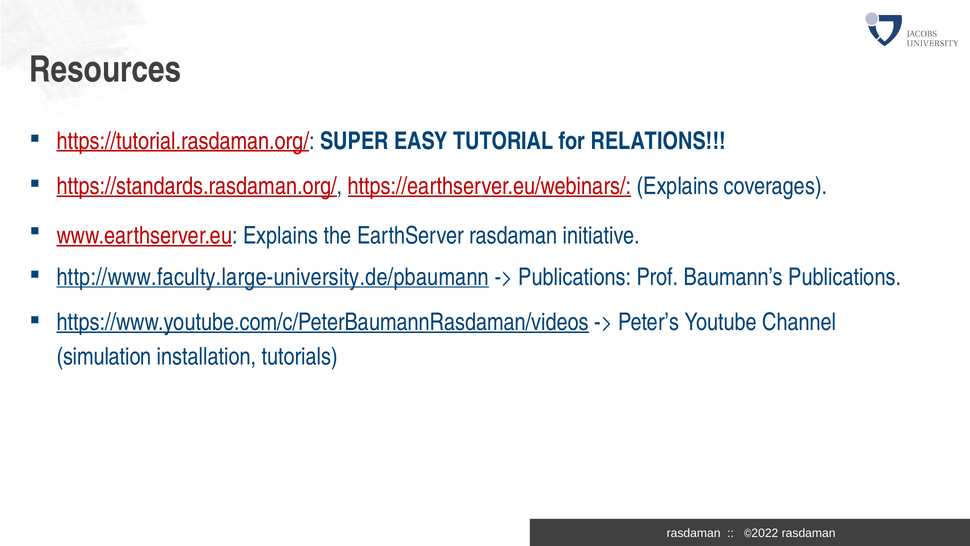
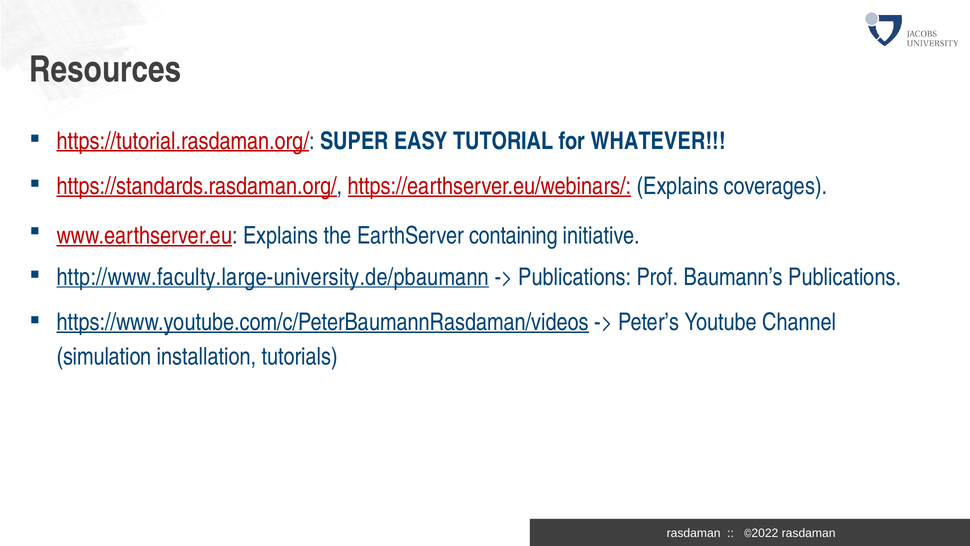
RELATIONS: RELATIONS -> WHATEVER (658, 141)
EarthServer rasdaman: rasdaman -> containing (514, 236)
